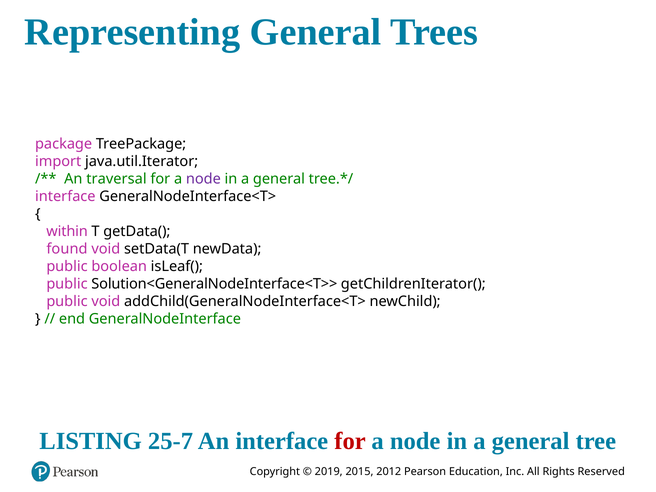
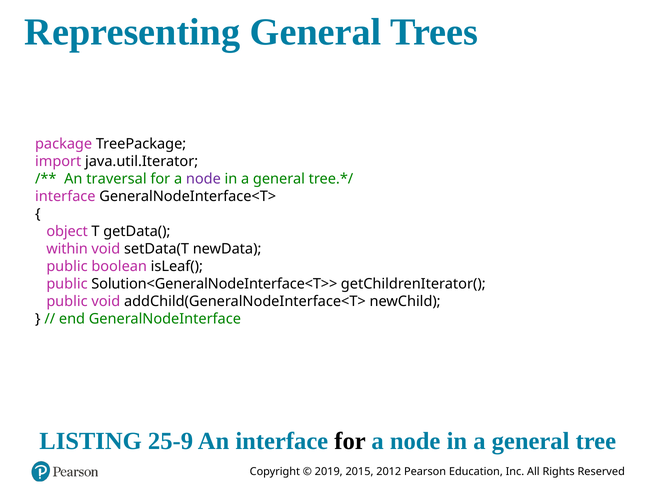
within: within -> object (67, 231)
found: found -> within (67, 249)
25-7: 25-7 -> 25-9 (171, 441)
for colour: red -> black (350, 441)
